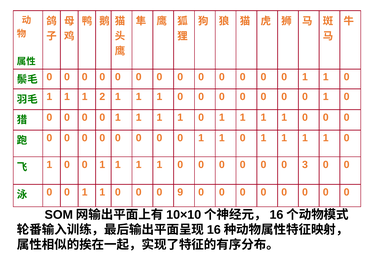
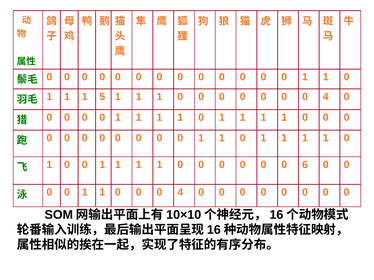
2: 2 -> 5 (102, 97)
1: 1 -> 4 (326, 97)
3: 3 -> 6 (305, 165)
9: 9 -> 4 (180, 192)
